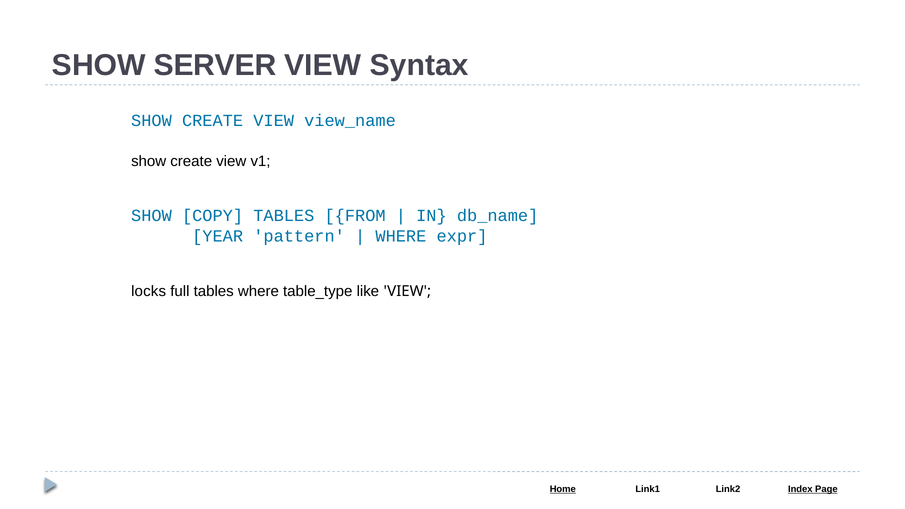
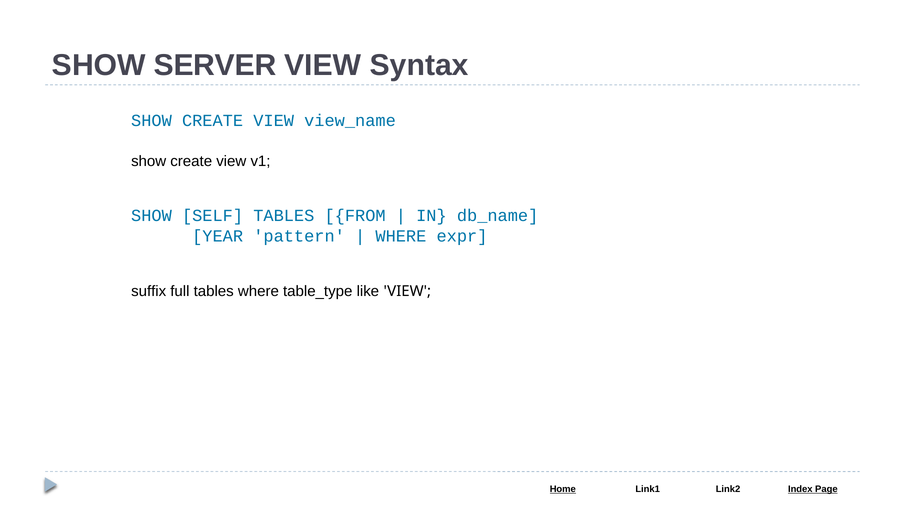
COPY: COPY -> SELF (213, 216)
locks: locks -> suffix (149, 291)
